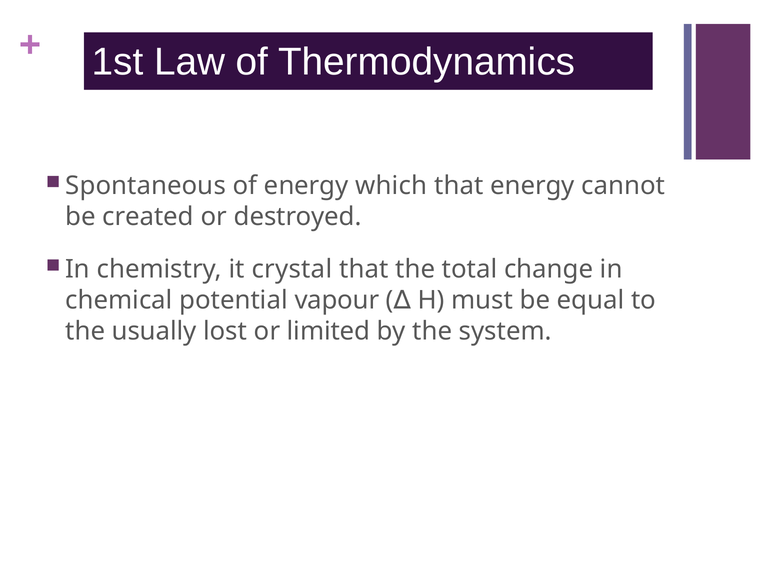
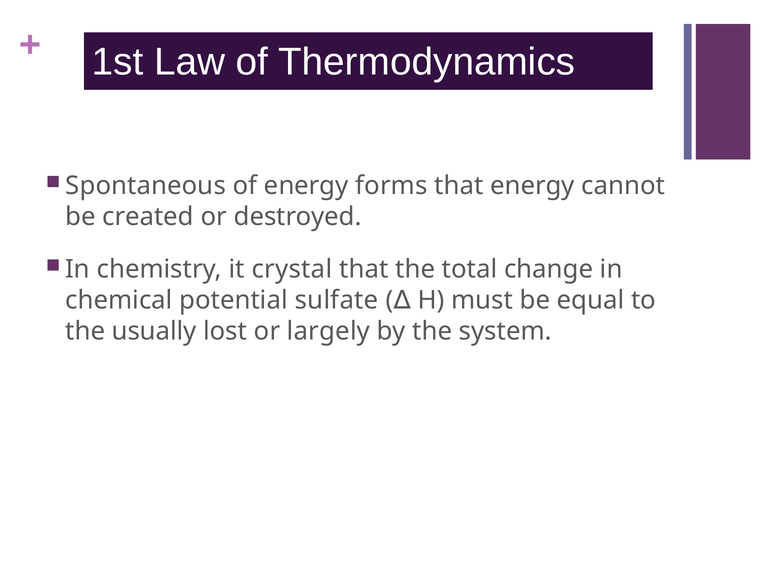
which: which -> forms (391, 186)
vapour: vapour -> sulfate (337, 301)
limited: limited -> largely (328, 332)
